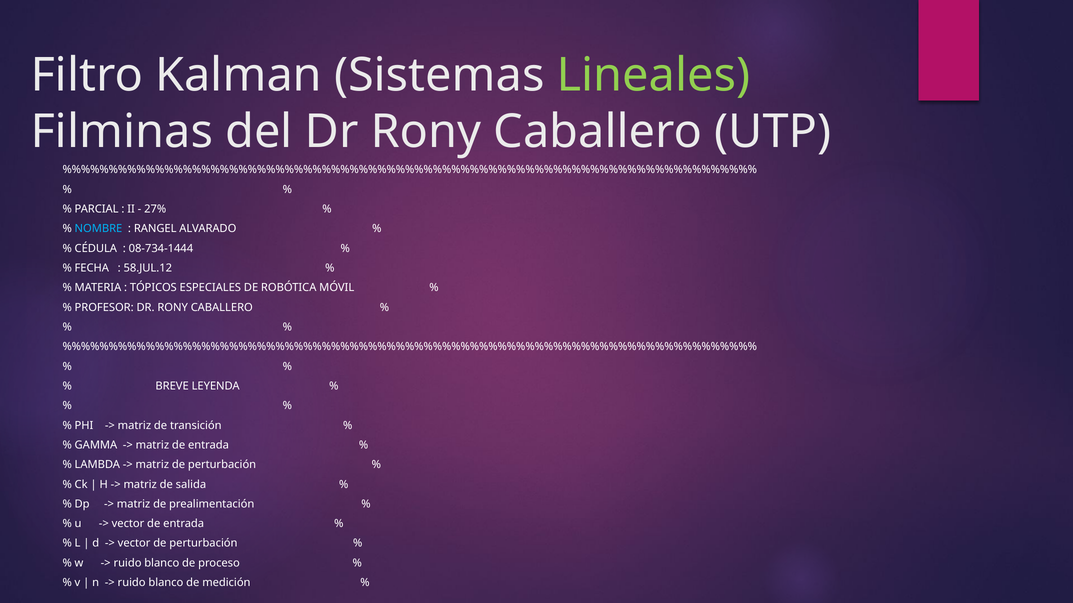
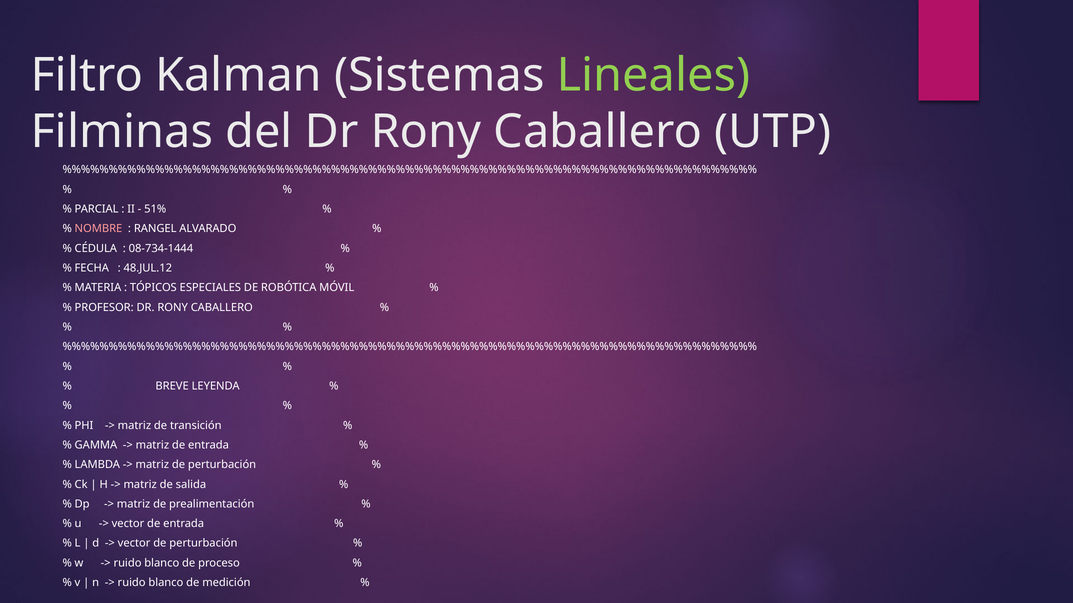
27%: 27% -> 51% (155, 209)
NOMBRE colour: light blue -> pink (98, 229)
58.JUL.12: 58.JUL.12 -> 48.JUL.12 (148, 268)
